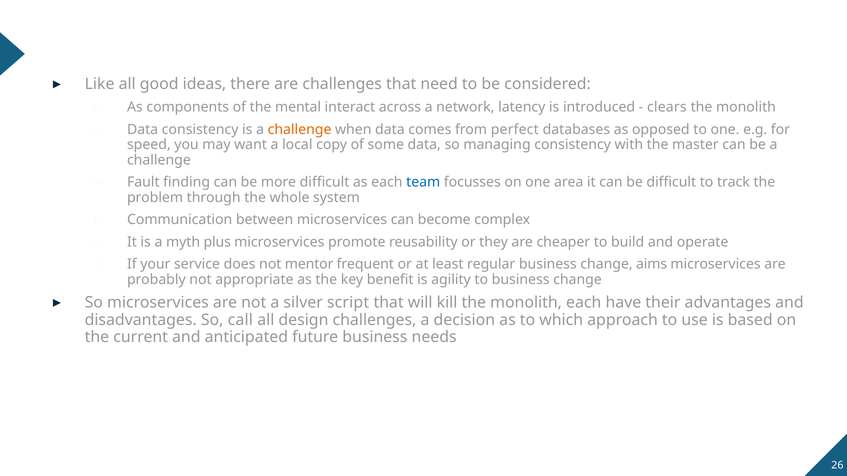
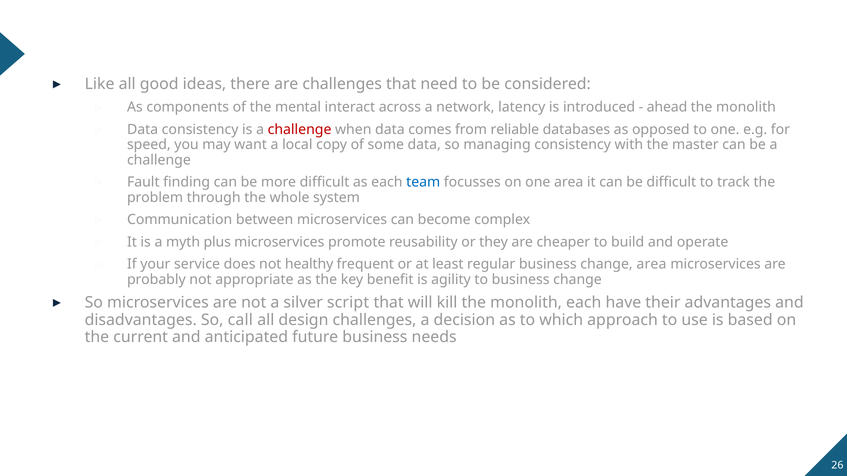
clears: clears -> ahead (667, 107)
challenge colour: orange -> red (300, 130)
perfect: perfect -> reliable (515, 130)
mentor: mentor -> healthy (309, 265)
change aims: aims -> area (651, 265)
